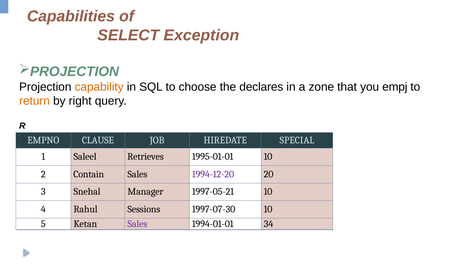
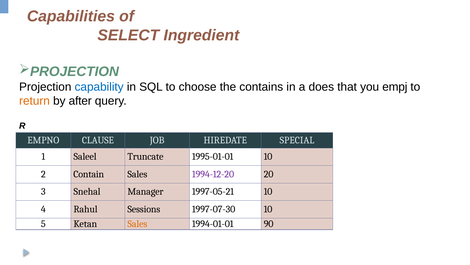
Exception: Exception -> Ingredient (201, 35)
capability colour: orange -> blue (99, 87)
declares: declares -> contains (261, 87)
zone: zone -> does (321, 87)
right: right -> after (80, 101)
Retrieves: Retrieves -> Truncate (145, 156)
Sales colour: purple -> orange (137, 223)
34: 34 -> 90 (269, 223)
